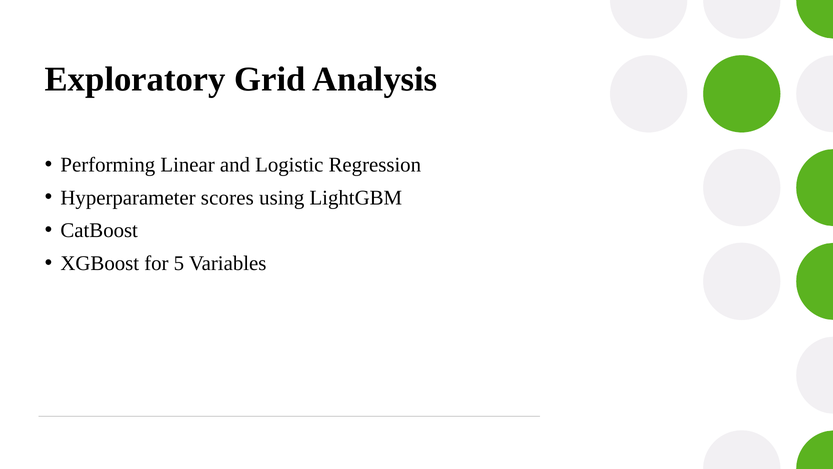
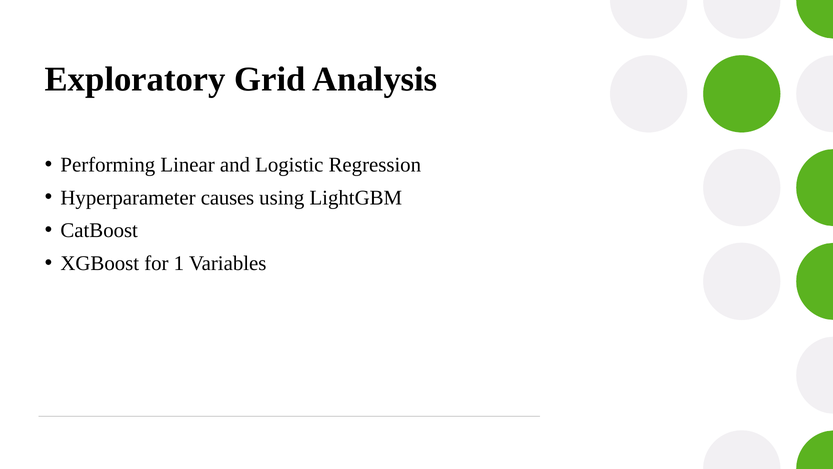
scores: scores -> causes (228, 197)
5: 5 -> 1 (179, 263)
